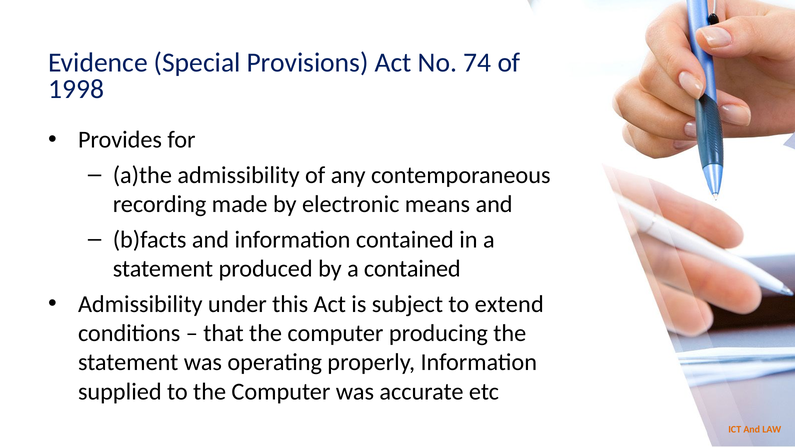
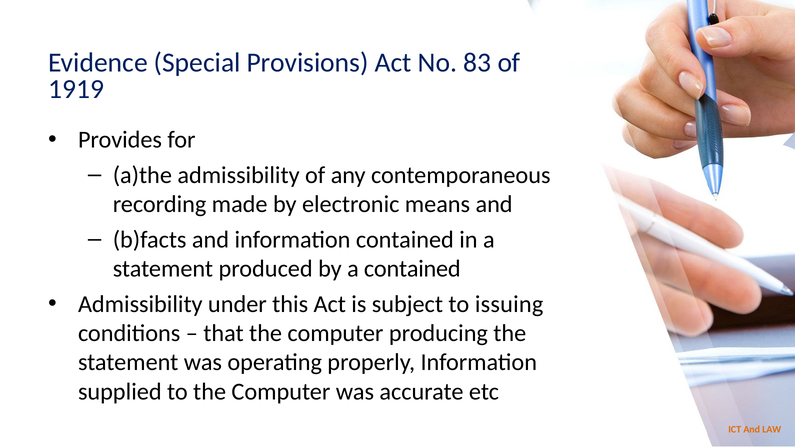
74: 74 -> 83 (477, 63)
1998: 1998 -> 1919 (76, 89)
extend: extend -> issuing (509, 304)
